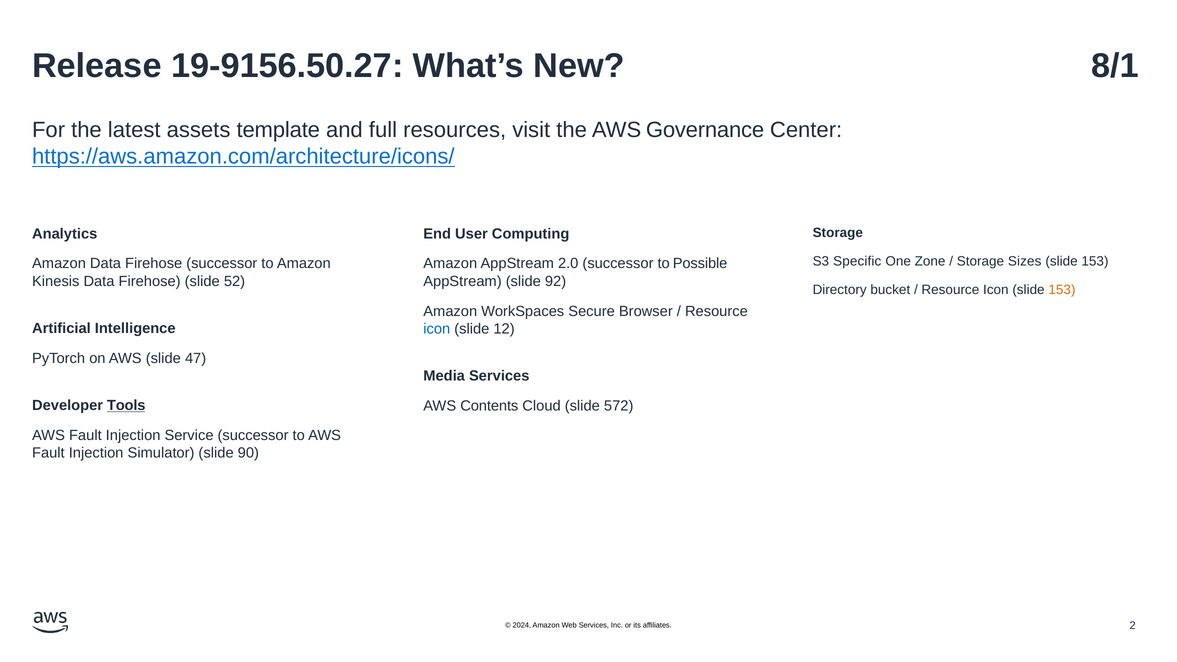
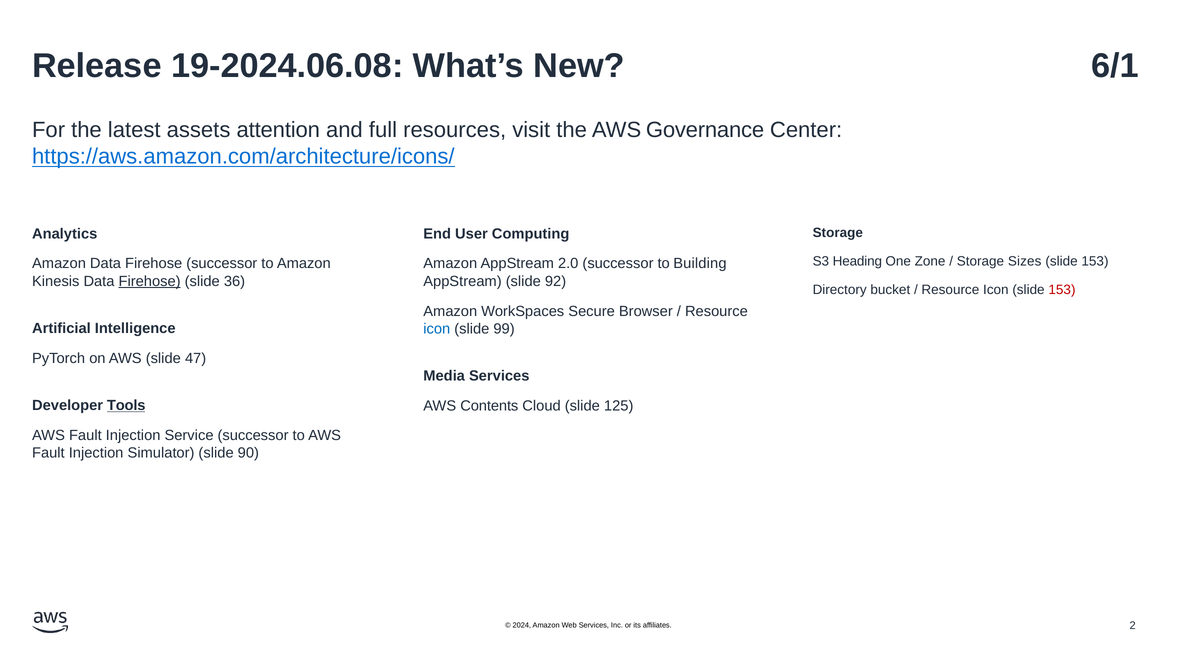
19-9156.50.27: 19-9156.50.27 -> 19-2024.06.08 (287, 66)
8/1: 8/1 -> 6/1 (1115, 66)
template: template -> attention (278, 130)
Specific: Specific -> Heading (857, 261)
Possible: Possible -> Building (700, 264)
Firehose underline: none -> present (150, 281)
52: 52 -> 36 (235, 281)
153 colour: orange -> red (1062, 290)
12: 12 -> 99 (504, 329)
572: 572 -> 125 (619, 406)
